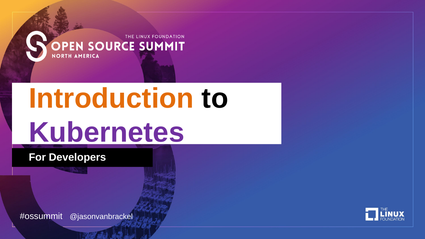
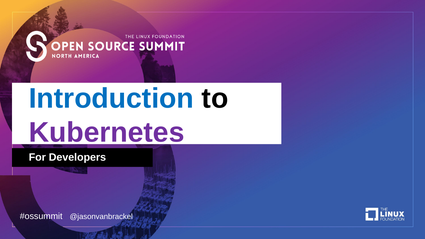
Introduction colour: orange -> blue (111, 98)
